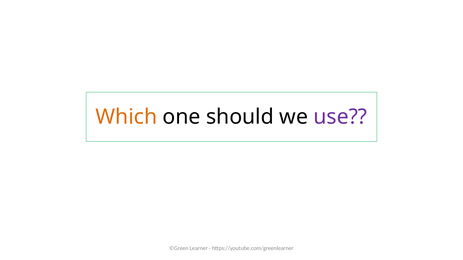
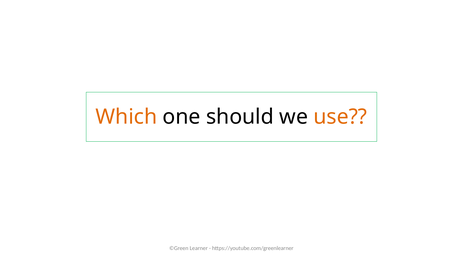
use colour: purple -> orange (340, 117)
